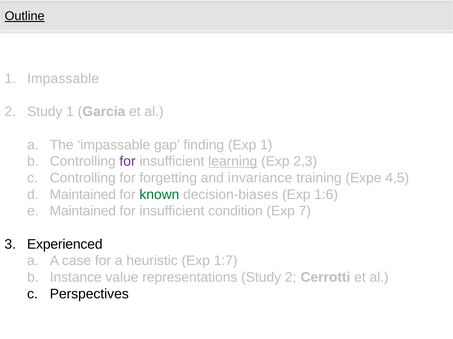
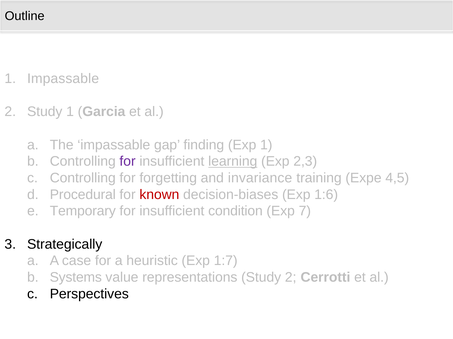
Outline underline: present -> none (25, 16)
Maintained: Maintained -> Procedural (83, 195)
known colour: green -> red (159, 195)
Maintained: Maintained -> Temporary (83, 212)
Experienced: Experienced -> Strategically (65, 245)
Instance: Instance -> Systems (76, 278)
